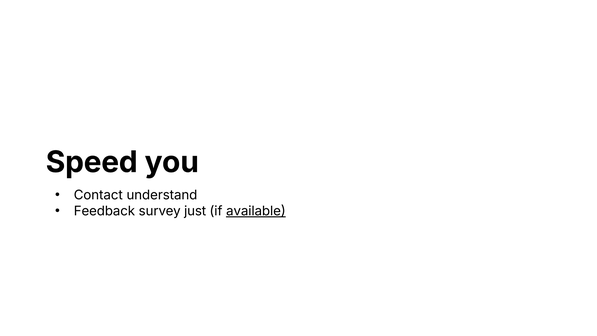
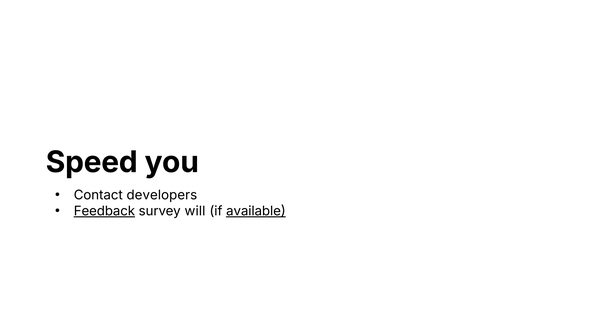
understand: understand -> developers (162, 195)
Feedback underline: none -> present (104, 211)
just: just -> will (195, 211)
